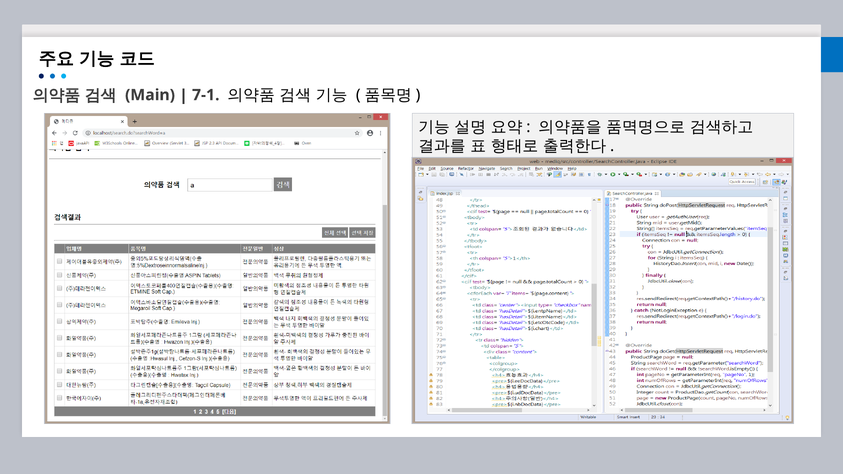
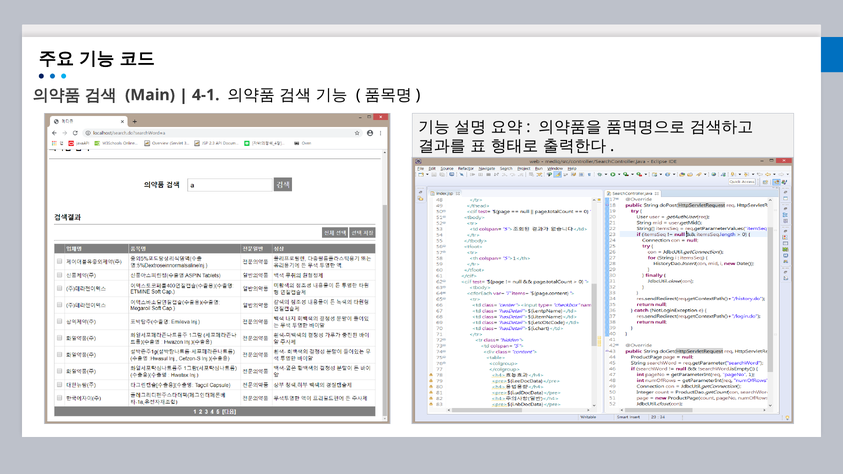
7-1: 7-1 -> 4-1 (206, 95)
